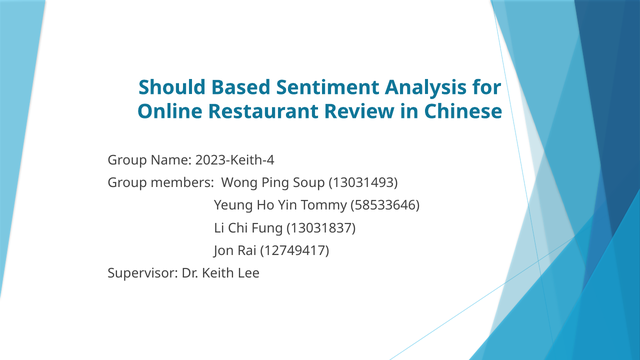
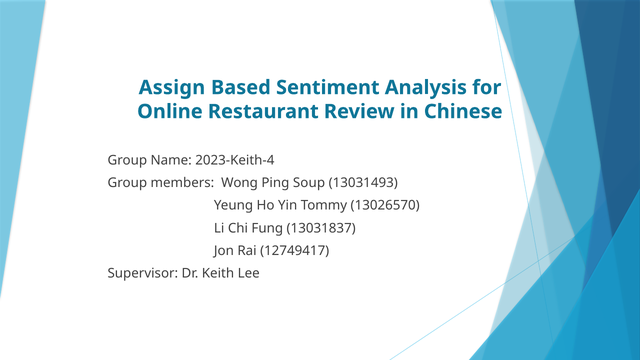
Should: Should -> Assign (172, 88)
58533646: 58533646 -> 13026570 (385, 205)
